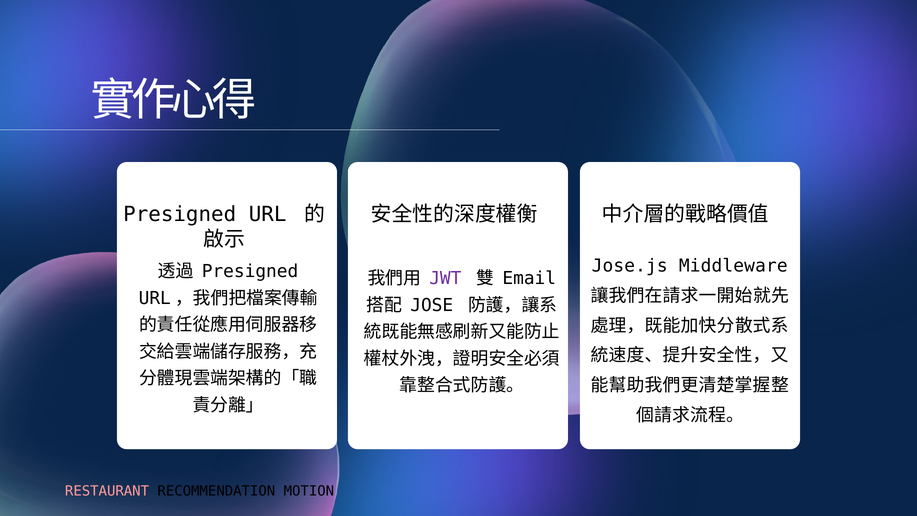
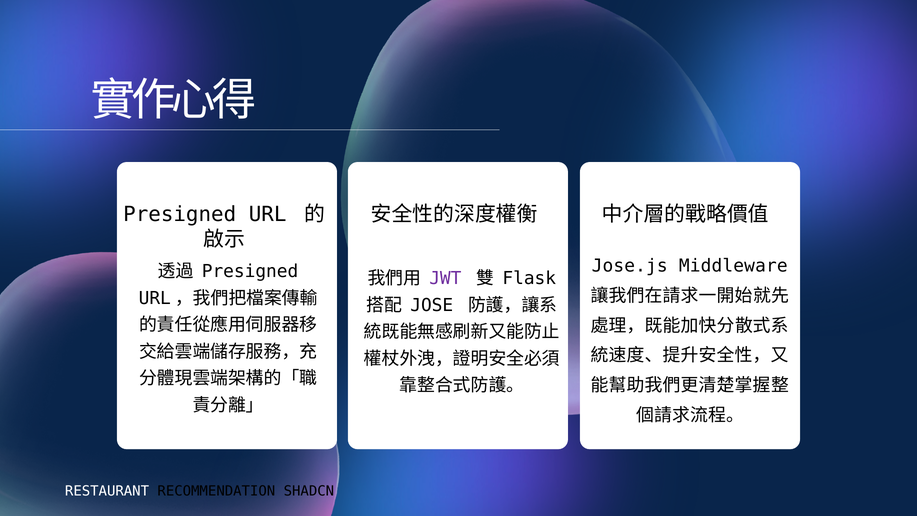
Email: Email -> Flask (529, 278)
RESTAURANT colour: pink -> white (107, 491)
MOTION: MOTION -> SHADCN (309, 491)
